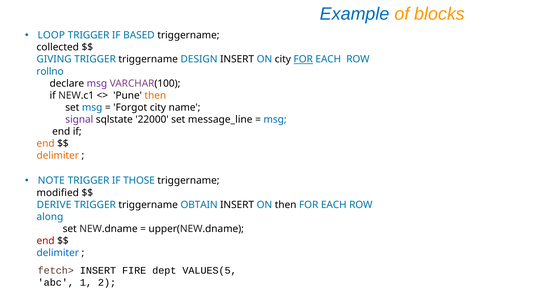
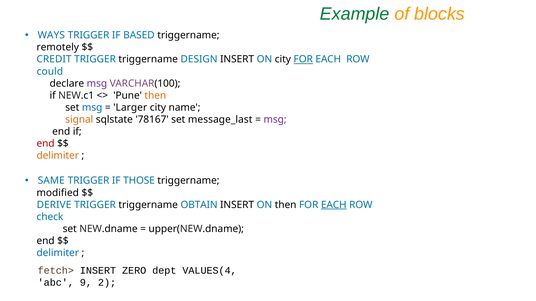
Example colour: blue -> green (355, 14)
LOOP: LOOP -> WAYS (51, 35)
collected: collected -> remotely (58, 47)
GIVING: GIVING -> CREDIT (54, 59)
rollno: rollno -> could (50, 71)
Forgot: Forgot -> Larger (130, 108)
signal colour: purple -> orange (79, 120)
22000: 22000 -> 78167 (152, 120)
message_line: message_line -> message_last (220, 120)
msg colour: blue -> purple (275, 120)
end colour: orange -> red (46, 144)
NOTE: NOTE -> SAME (51, 181)
EACH underline: none -> present (334, 205)
along: along -> check (50, 217)
end colour: red -> black (46, 241)
FIRE: FIRE -> ZERO (134, 271)
VALUES(5: VALUES(5 -> VALUES(4 (210, 271)
1: 1 -> 9 (86, 283)
